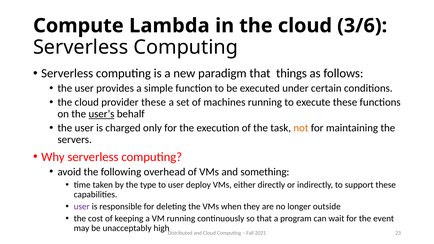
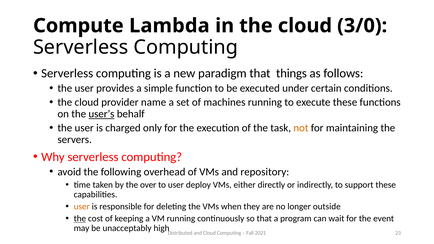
3/6: 3/6 -> 3/0 (362, 26)
provider these: these -> name (154, 102)
something: something -> repository (265, 172)
type: type -> over (148, 185)
user colour: purple -> orange (82, 207)
the underline: none -> present (80, 219)
